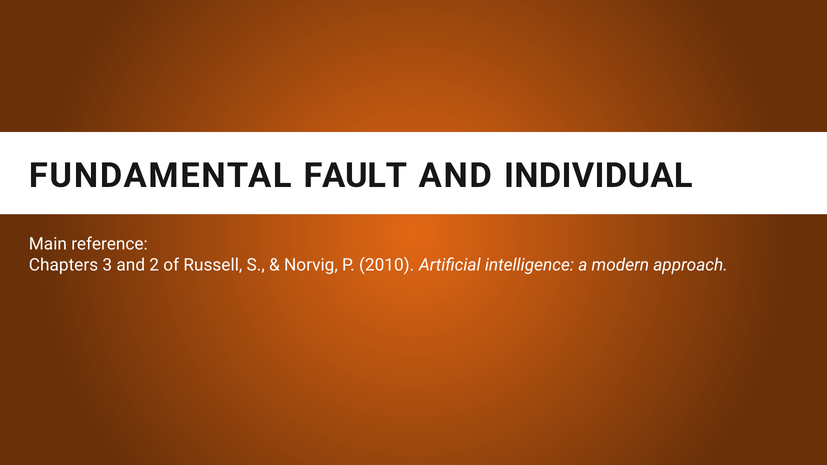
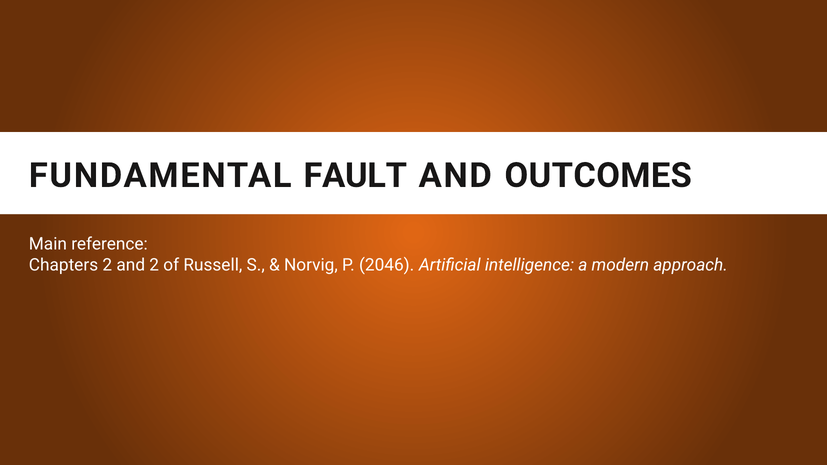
INDIVIDUAL: INDIVIDUAL -> OUTCOMES (598, 176)
Chapters 3: 3 -> 2 (107, 265)
2010: 2010 -> 2046 (387, 265)
